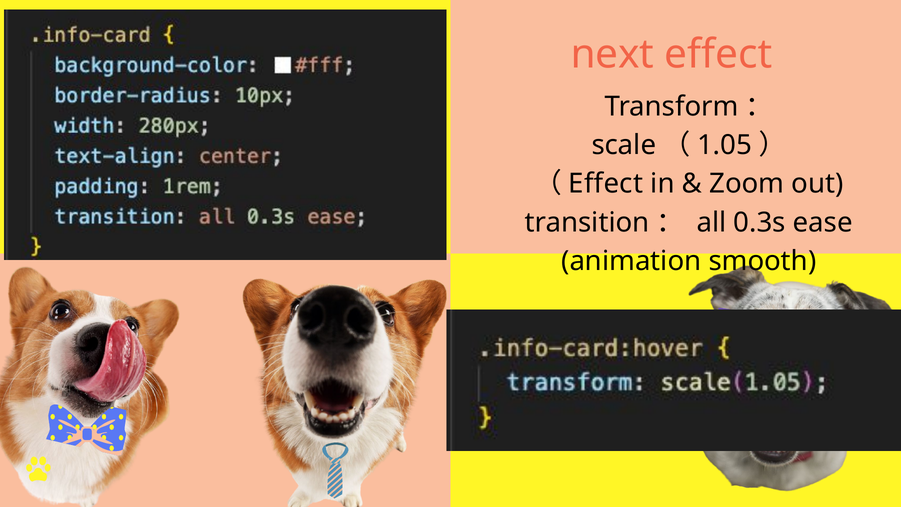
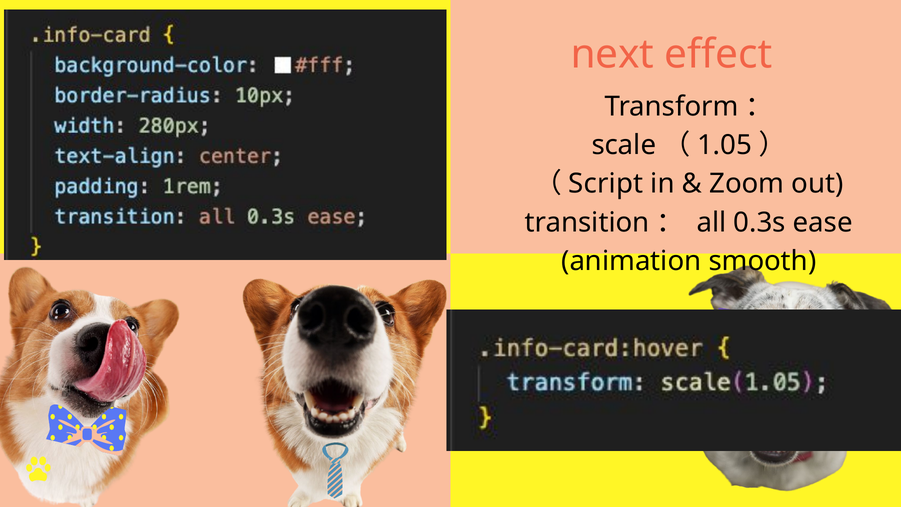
Effect: Effect -> Script (606, 184)
